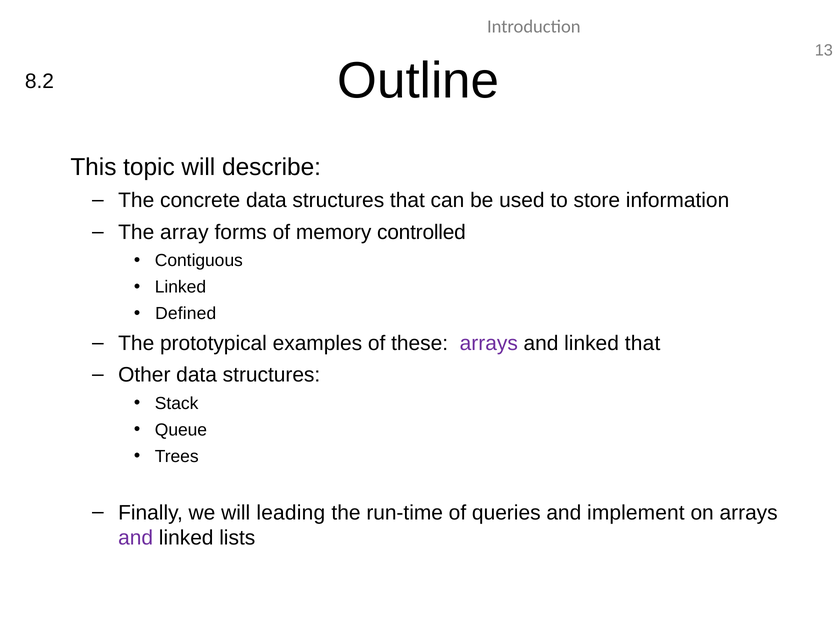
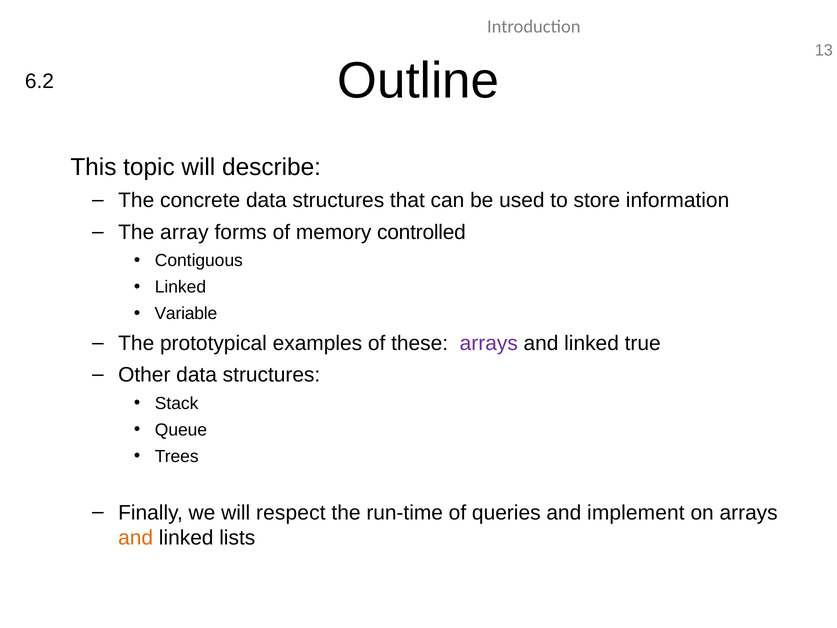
8.2: 8.2 -> 6.2 (39, 82)
Defined: Defined -> Variable (186, 313)
linked that: that -> true (643, 343)
leading: leading -> respect (291, 512)
and colour: purple -> orange (136, 538)
